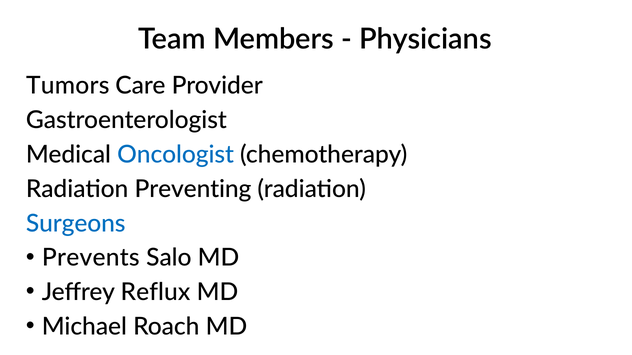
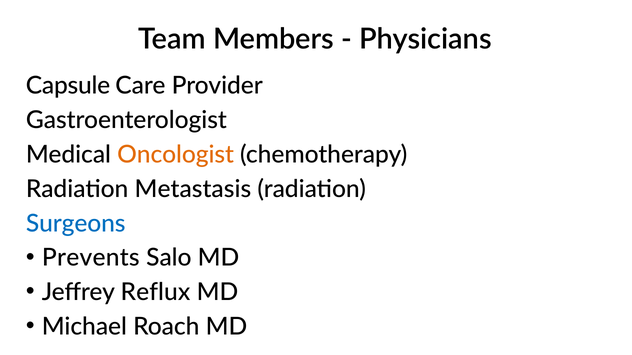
Tumors: Tumors -> Capsule (68, 86)
Oncologist colour: blue -> orange (176, 155)
Preventing: Preventing -> Metastasis (193, 189)
